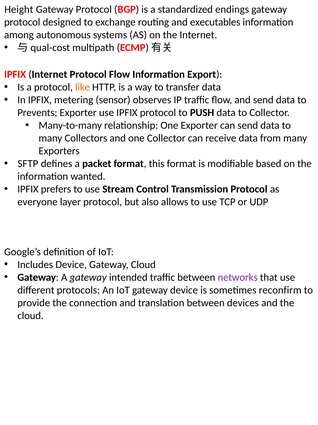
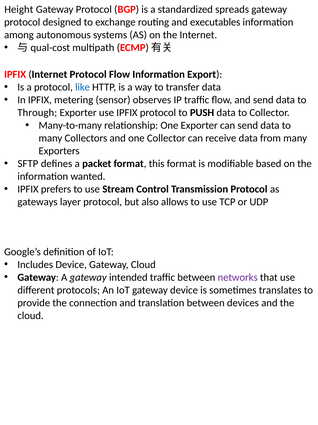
endings: endings -> spreads (232, 9)
like colour: orange -> blue (83, 87)
Prevents: Prevents -> Through (37, 112)
everyone: everyone -> gateways (37, 201)
reconfirm: reconfirm -> translates (280, 289)
